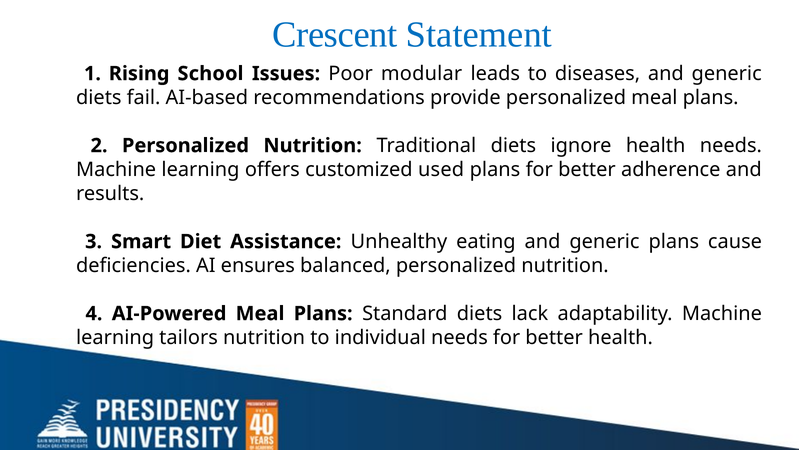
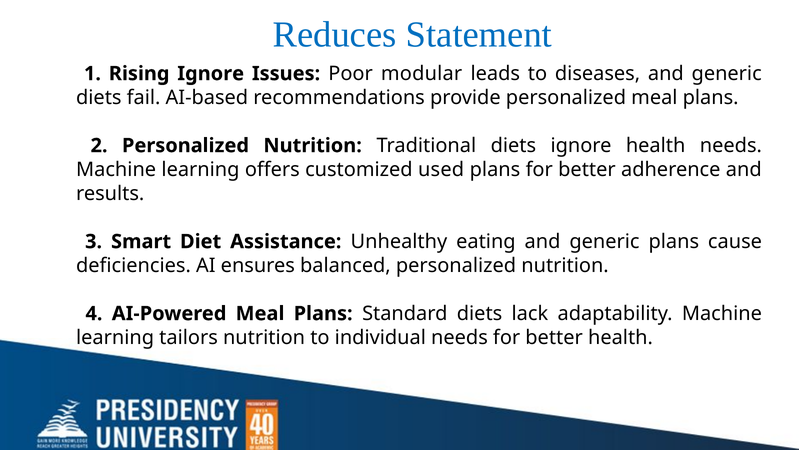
Crescent: Crescent -> Reduces (335, 35)
Rising School: School -> Ignore (211, 74)
